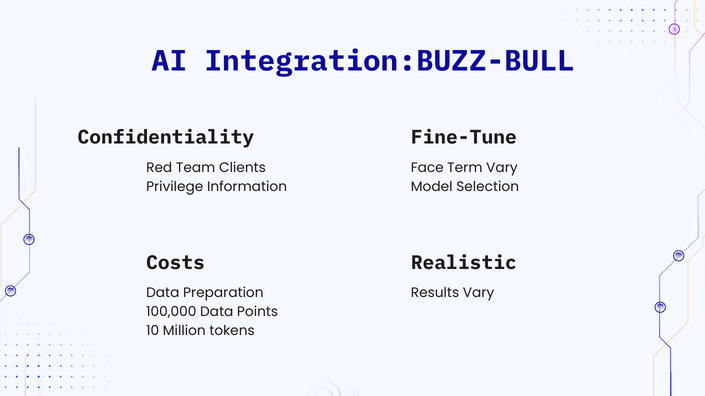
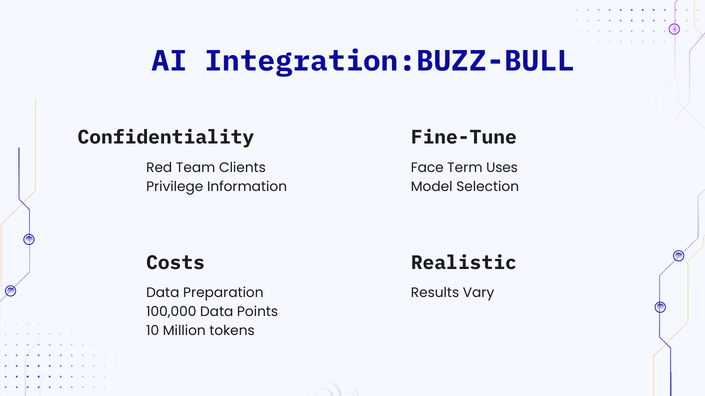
Term Vary: Vary -> Uses (502, 168)
